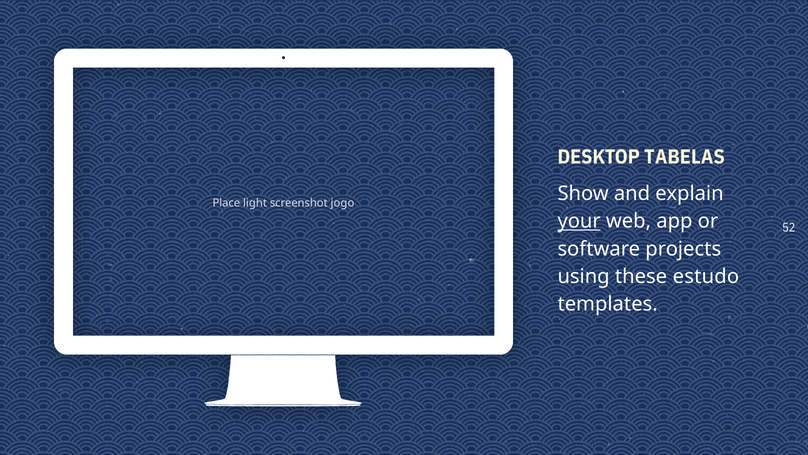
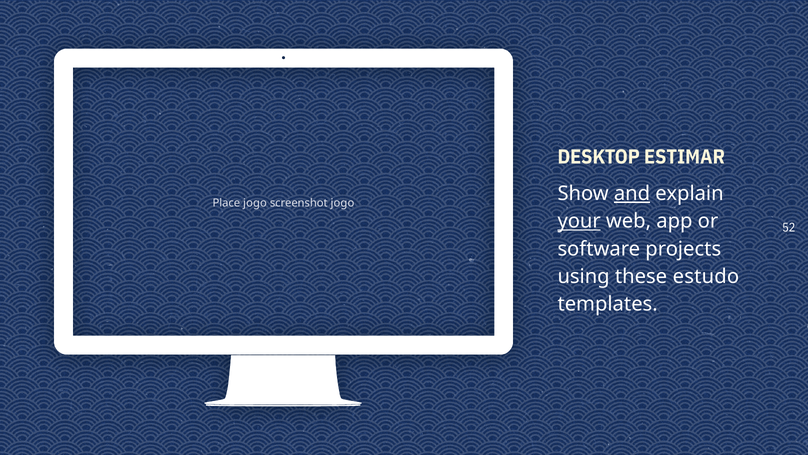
TABELAS: TABELAS -> ESTIMAR (685, 157)
and underline: none -> present (632, 193)
Place light: light -> jogo (255, 203)
